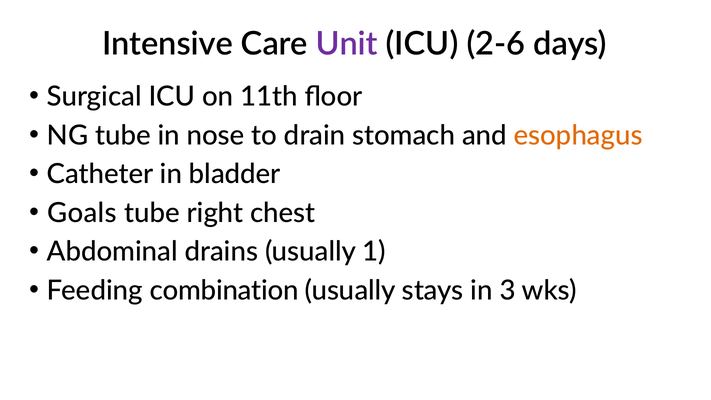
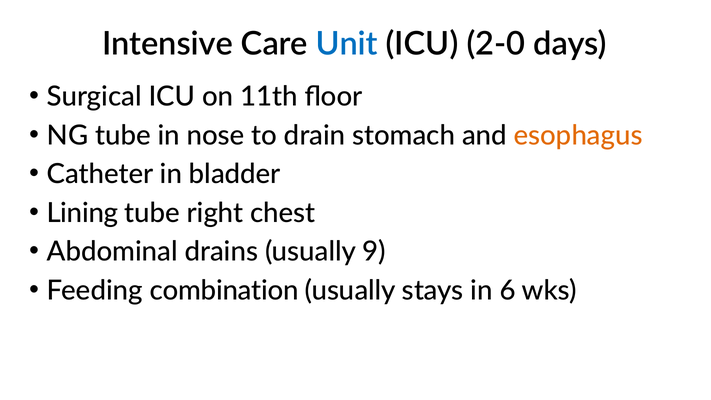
Unit colour: purple -> blue (347, 44)
2-6: 2-6 -> 2-0 (496, 44)
Goals: Goals -> Lining (82, 213)
1: 1 -> 9 (374, 252)
3: 3 -> 6 (508, 290)
